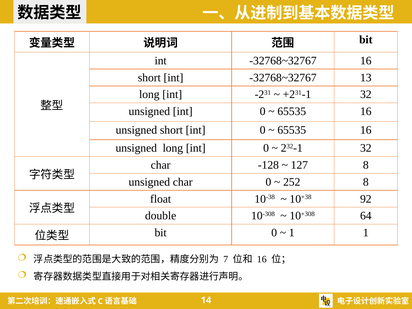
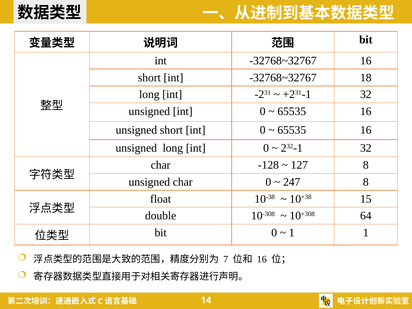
13: 13 -> 18 (366, 78)
252: 252 -> 247 (292, 182)
92: 92 -> 15 (366, 199)
